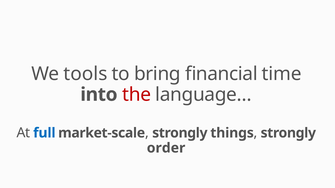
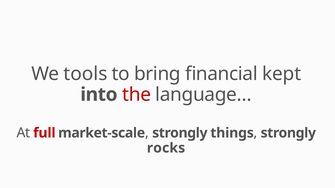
time: time -> kept (282, 74)
full colour: blue -> red (44, 133)
order: order -> rocks (166, 148)
